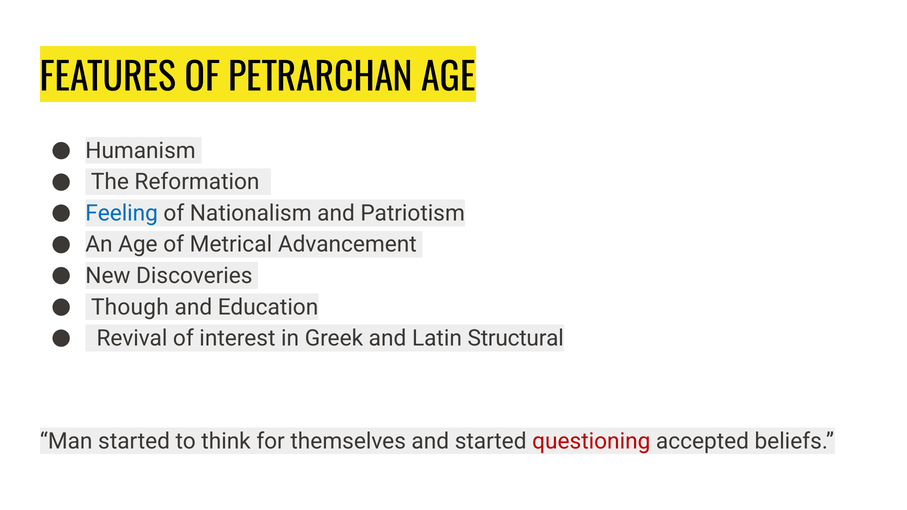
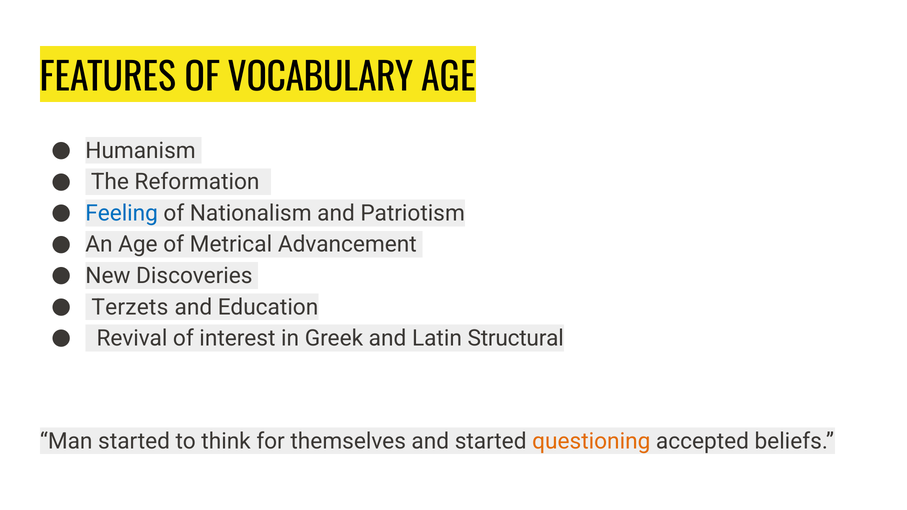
PETRARCHAN: PETRARCHAN -> VOCABULARY (321, 79)
Though: Though -> Terzets (130, 307)
questioning colour: red -> orange (591, 441)
